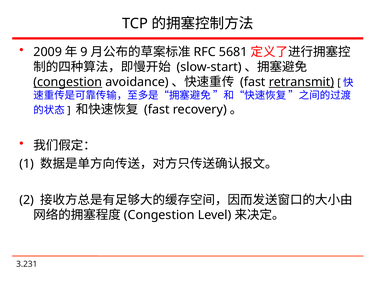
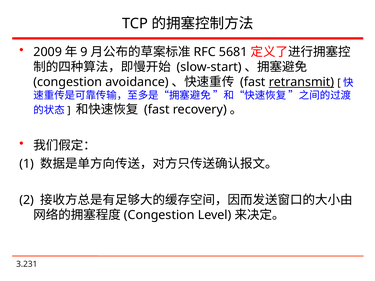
congestion underline: present -> none (68, 82)
